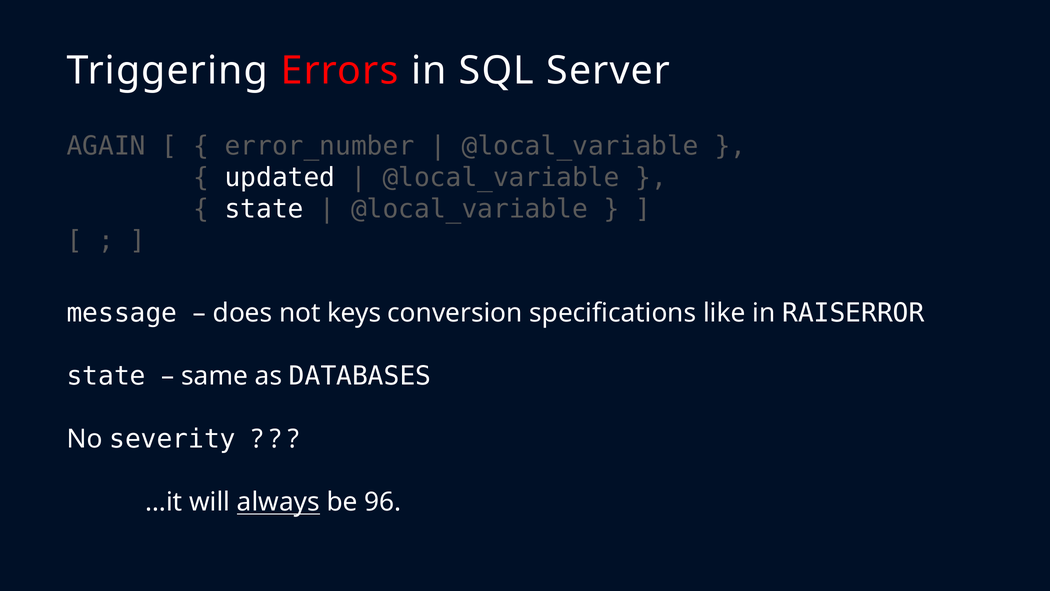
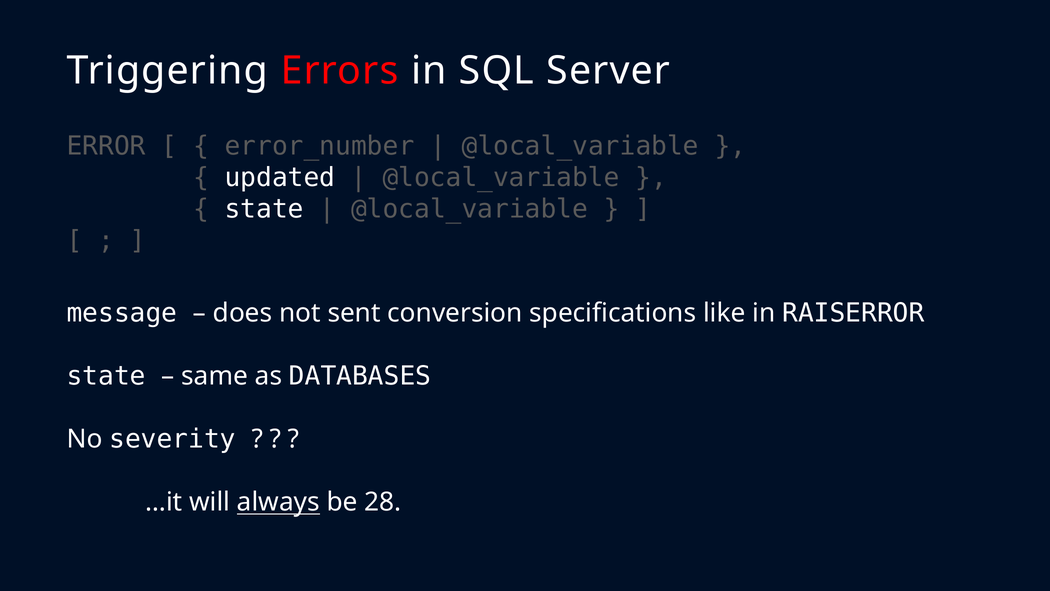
AGAIN: AGAIN -> ERROR (106, 146)
keys: keys -> sent (354, 313)
96: 96 -> 28 (383, 502)
